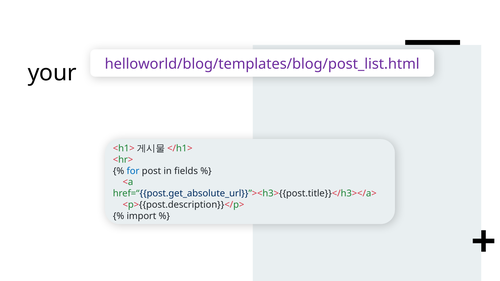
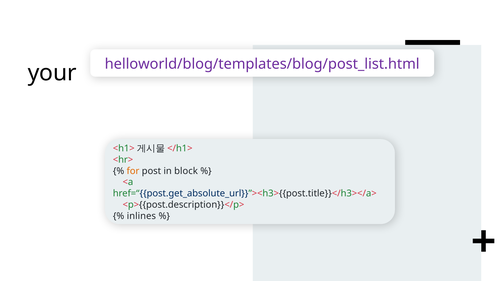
for colour: blue -> orange (133, 171)
fields: fields -> block (186, 171)
import: import -> inlines (141, 216)
